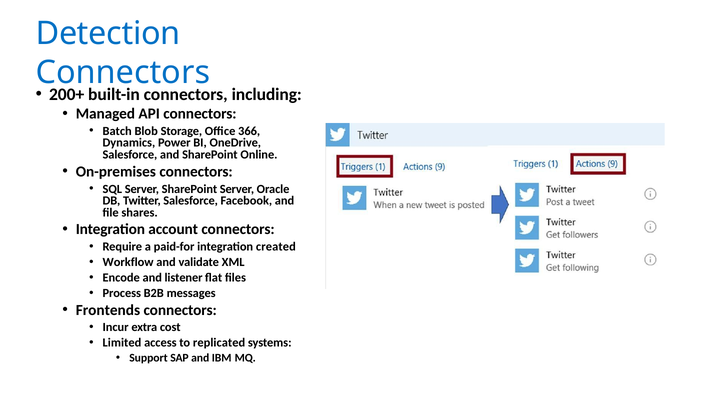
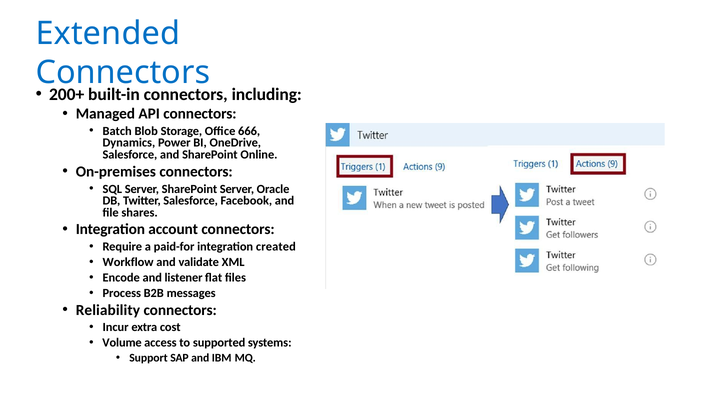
Detection: Detection -> Extended (108, 34)
366: 366 -> 666 (249, 131)
Frontends: Frontends -> Reliability (108, 310)
Limited: Limited -> Volume (122, 343)
replicated: replicated -> supported (219, 343)
